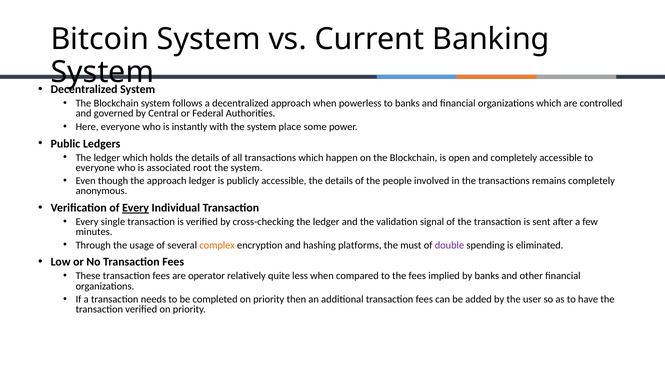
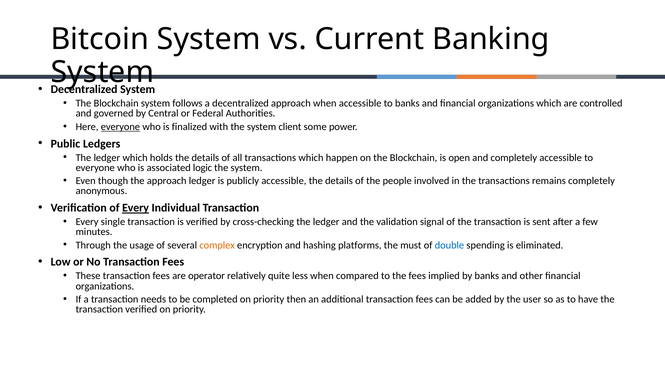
when powerless: powerless -> accessible (360, 103)
everyone underline: none -> present (120, 127)
instantly: instantly -> finalized (189, 127)
place: place -> client (290, 127)
root: root -> logic (203, 168)
double colour: purple -> blue (449, 245)
